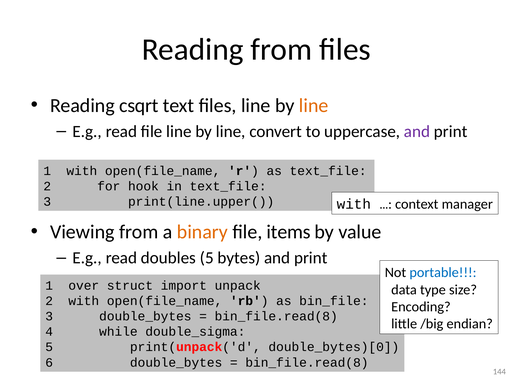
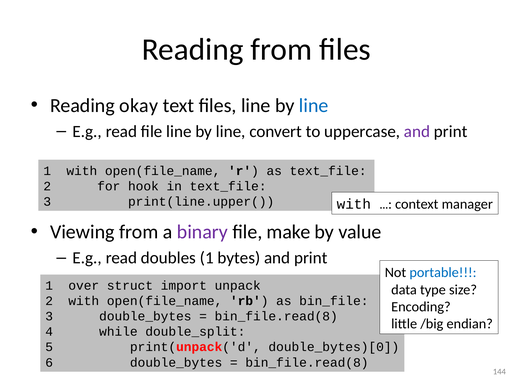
csqrt: csqrt -> okay (139, 106)
line colour: orange -> blue (314, 106)
binary colour: orange -> purple (202, 232)
items: items -> make (289, 232)
doubles 5: 5 -> 1 (207, 258)
double_sigma: double_sigma -> double_split (195, 332)
